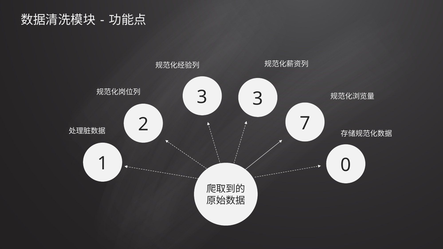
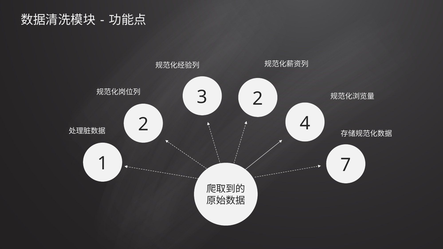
3 3: 3 -> 2 (258, 99)
7: 7 -> 4 (305, 123)
0: 0 -> 7 (346, 165)
